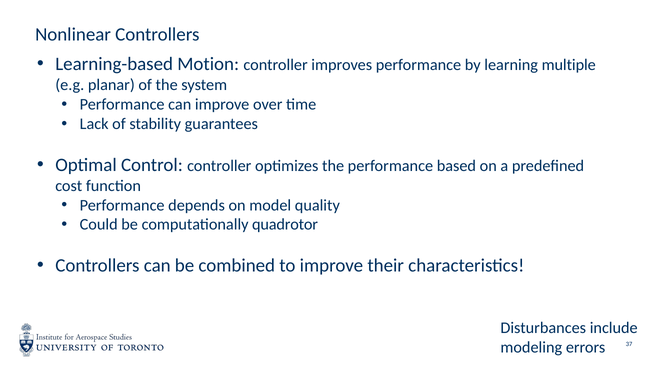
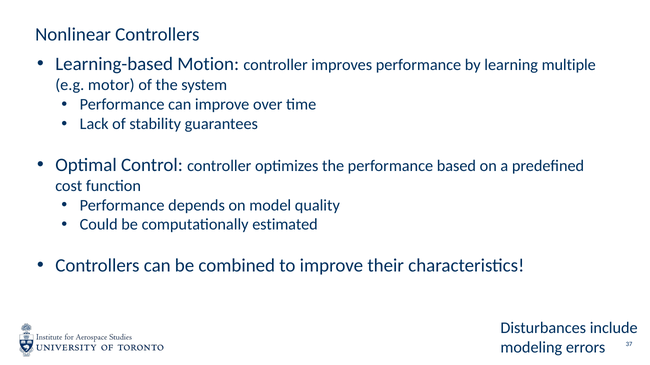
planar: planar -> motor (111, 85)
quadrotor: quadrotor -> estimated (285, 225)
